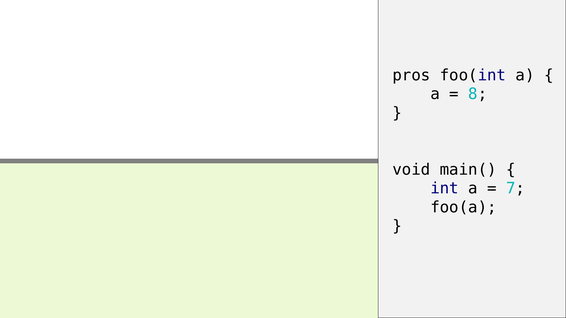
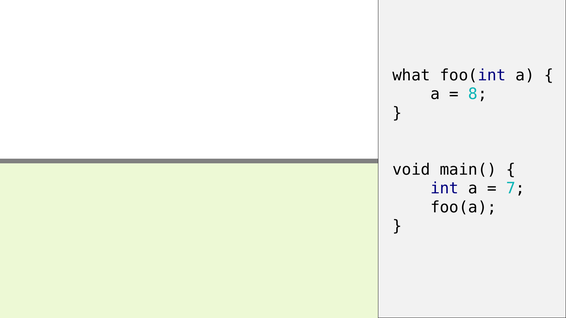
pros: pros -> what (411, 75)
